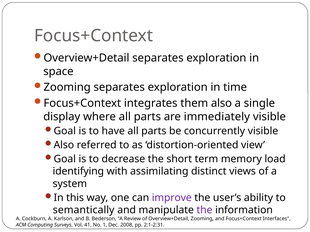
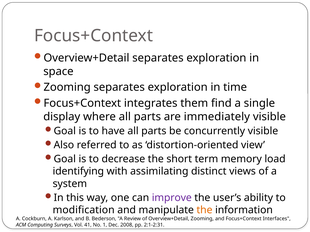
them also: also -> find (221, 103)
semantically: semantically -> modification (84, 210)
the colour: purple -> orange (204, 210)
